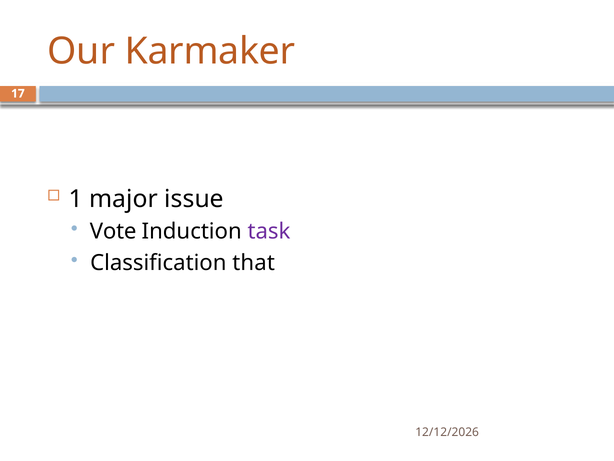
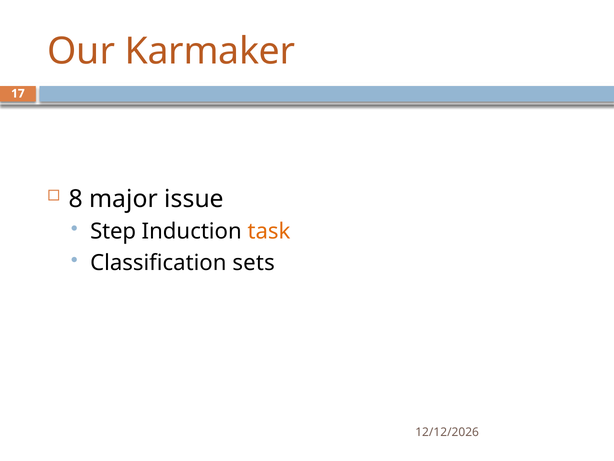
1: 1 -> 8 (76, 199)
Vote: Vote -> Step (113, 231)
task colour: purple -> orange (269, 231)
that: that -> sets (254, 263)
